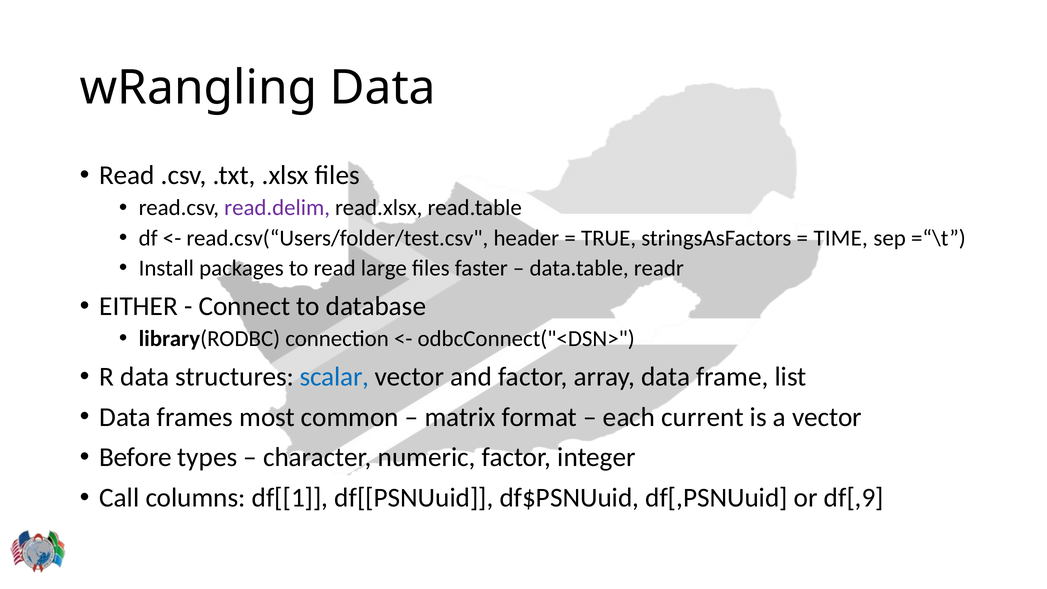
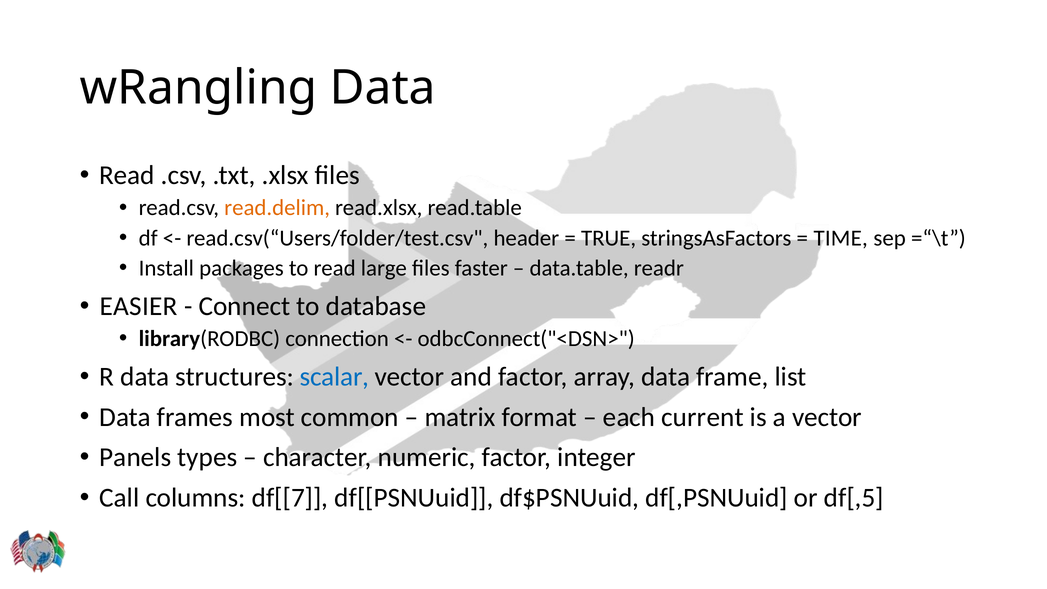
read.delim colour: purple -> orange (277, 208)
EITHER: EITHER -> EASIER (139, 306)
Before: Before -> Panels (135, 457)
df[[1: df[[1 -> df[[7 (290, 498)
df[,9: df[,9 -> df[,5 (854, 498)
